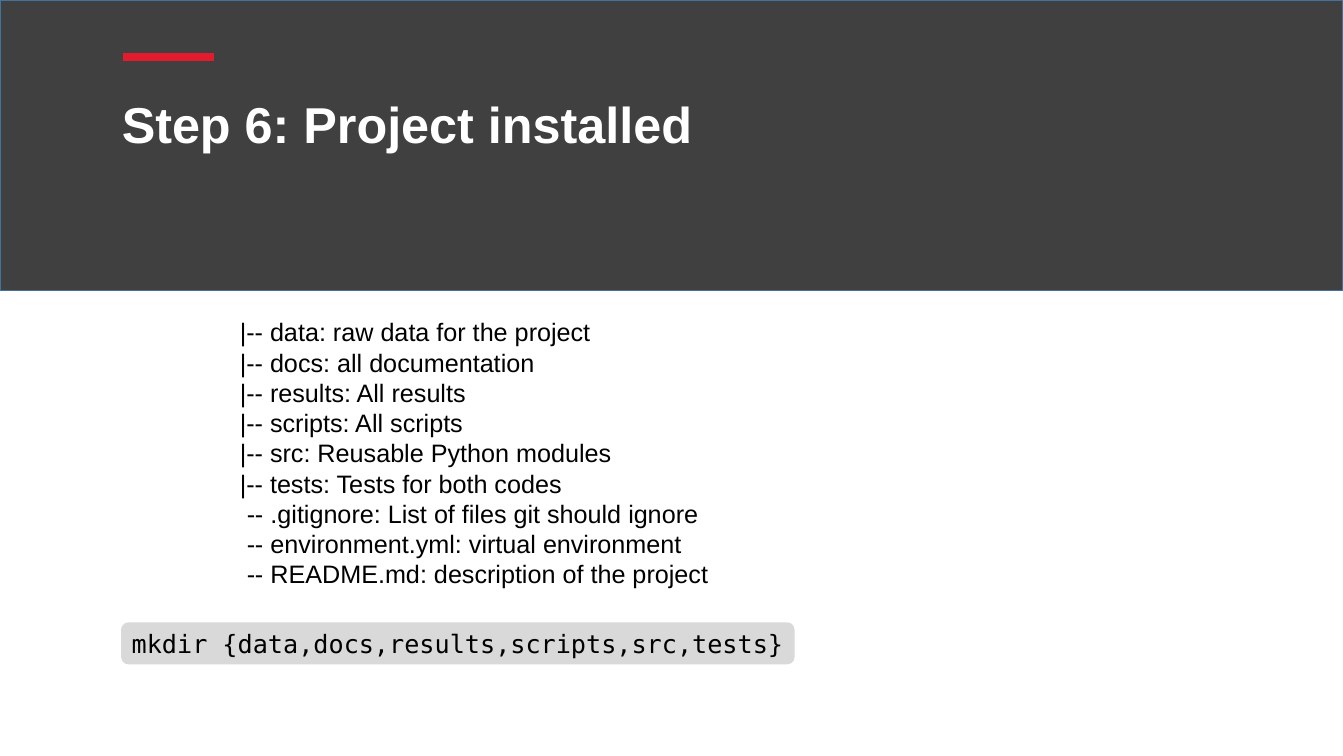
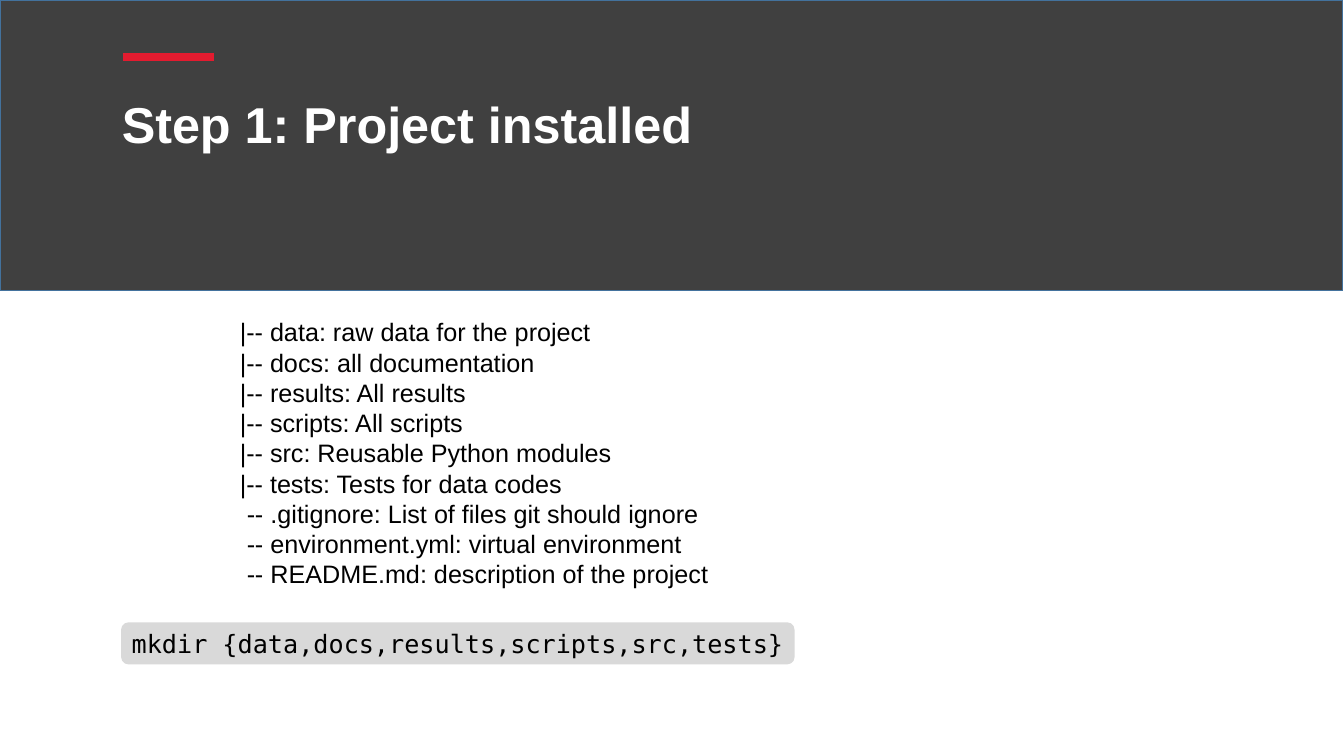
6: 6 -> 1 (267, 126)
for both: both -> data (463, 484)
